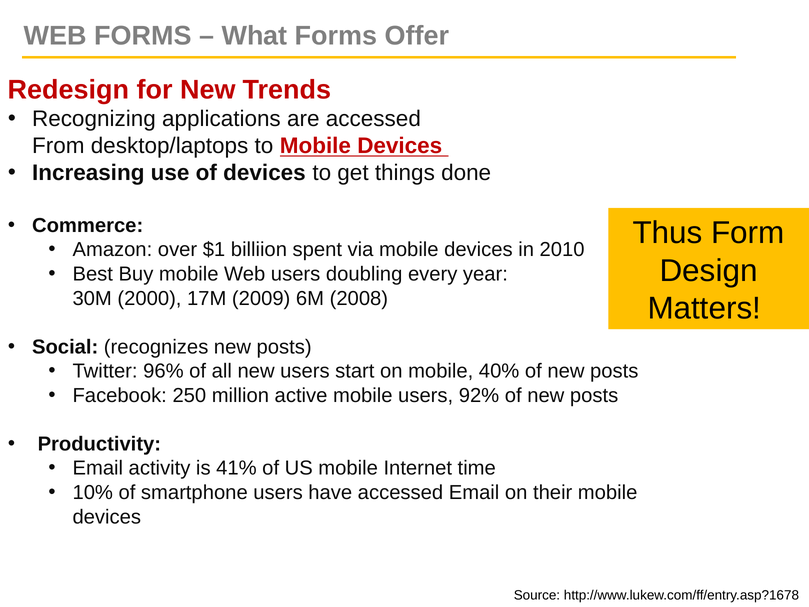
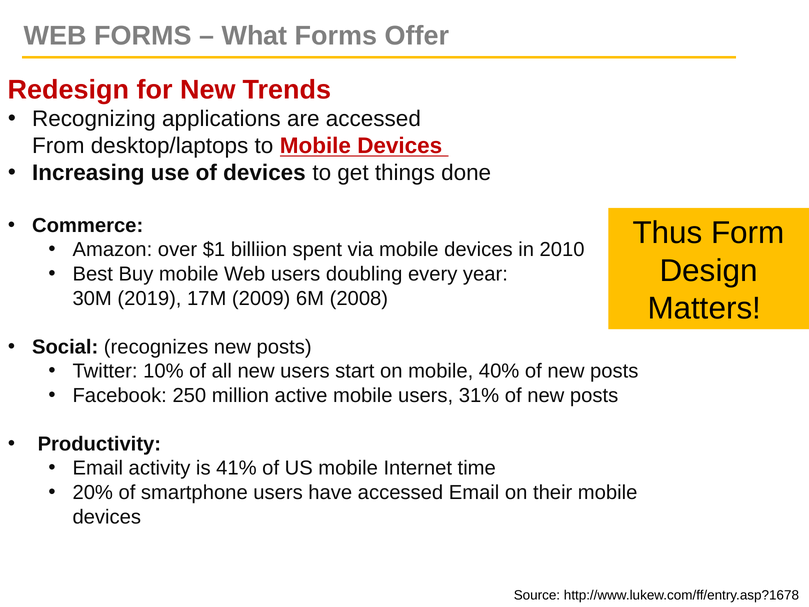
2000: 2000 -> 2019 (149, 298)
96%: 96% -> 10% (163, 371)
92%: 92% -> 31% (479, 395)
10%: 10% -> 20% (93, 492)
